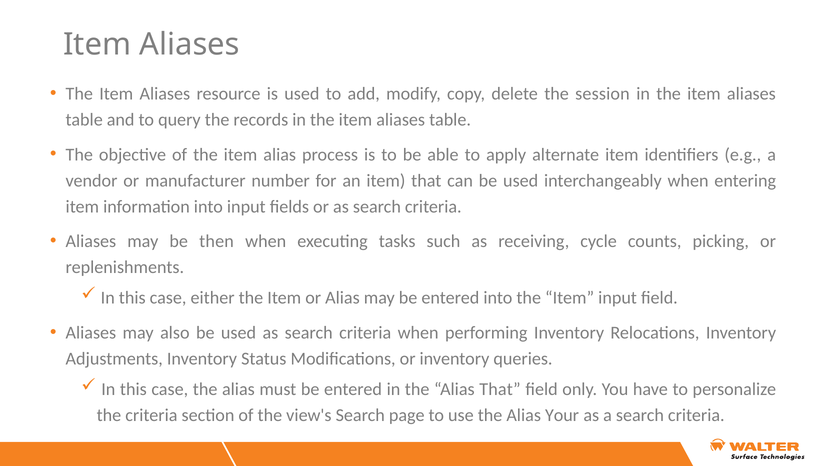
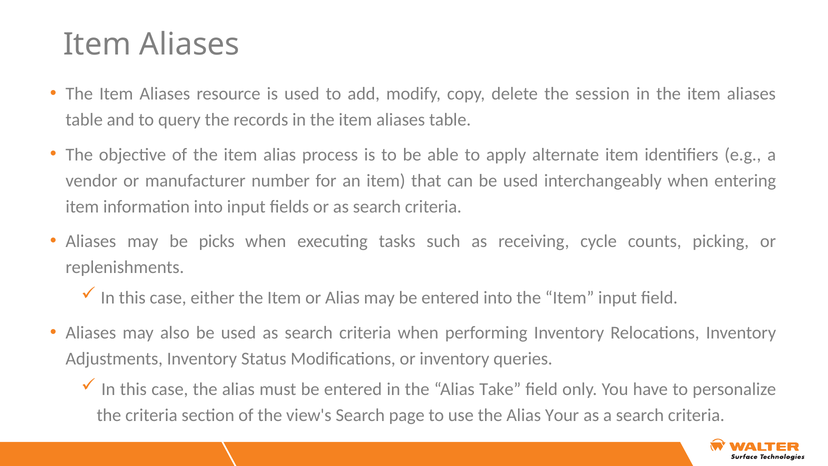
then: then -> picks (217, 241)
Alias That: That -> Take (500, 389)
